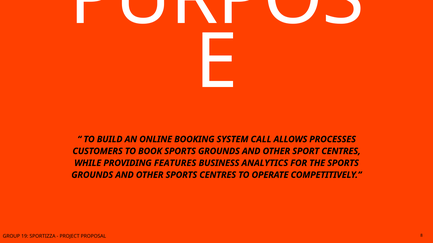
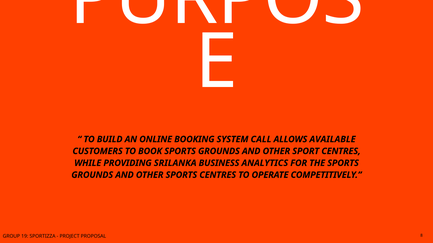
PROCESSES: PROCESSES -> AVAILABLE (333, 140)
FEATURES: FEATURES -> SRILANKA (175, 163)
